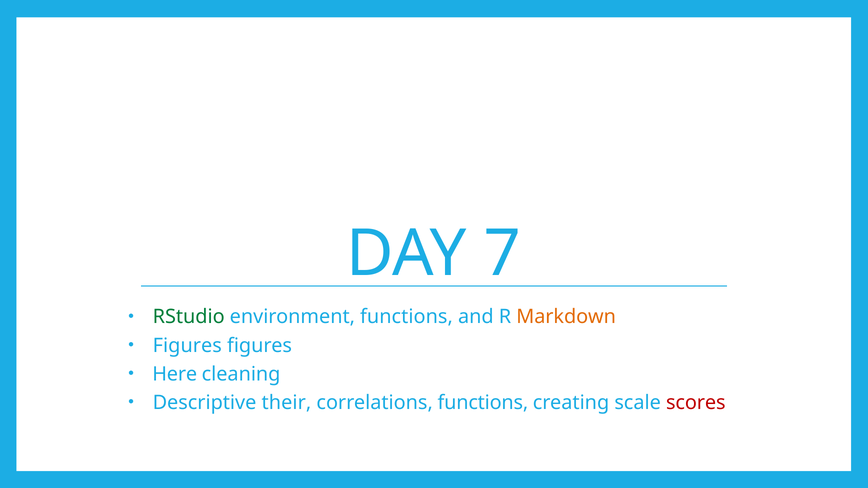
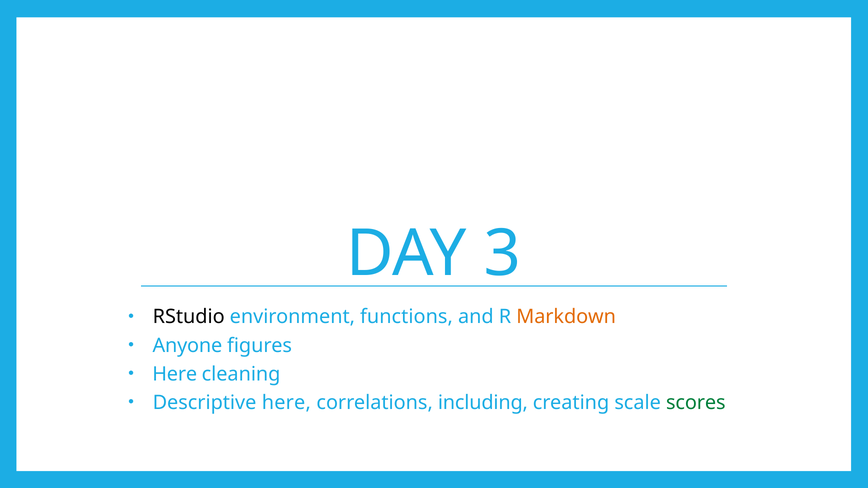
7: 7 -> 3 (502, 254)
RStudio colour: green -> black (189, 317)
Figures: Figures -> Anyone (187, 346)
Descriptive their: their -> here (286, 403)
correlations functions: functions -> including (483, 403)
scores colour: red -> green (696, 403)
